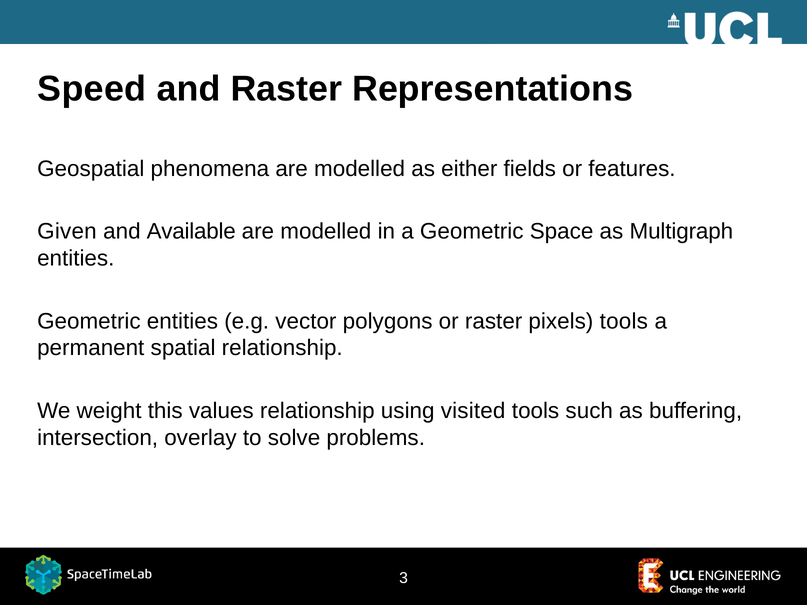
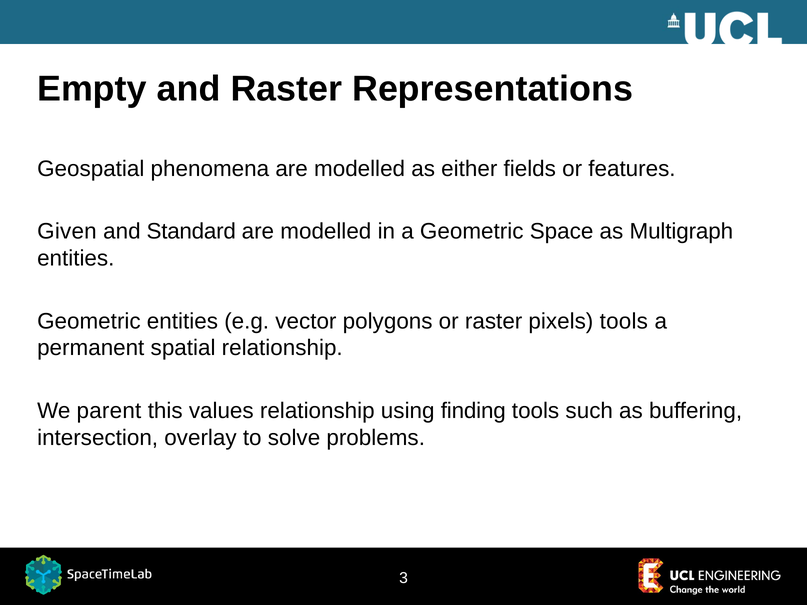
Speed: Speed -> Empty (92, 89)
Available: Available -> Standard (191, 232)
weight: weight -> parent (109, 411)
visited: visited -> finding (473, 411)
